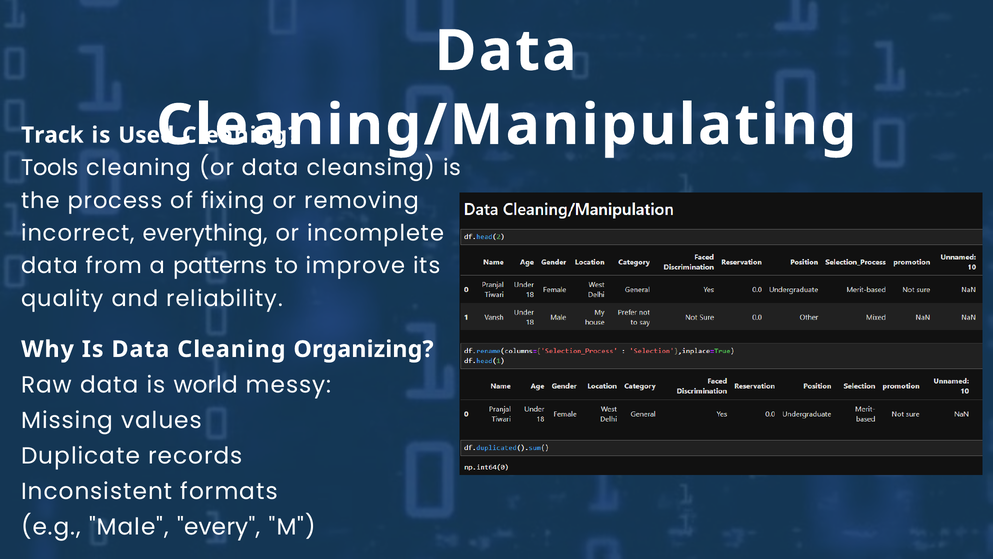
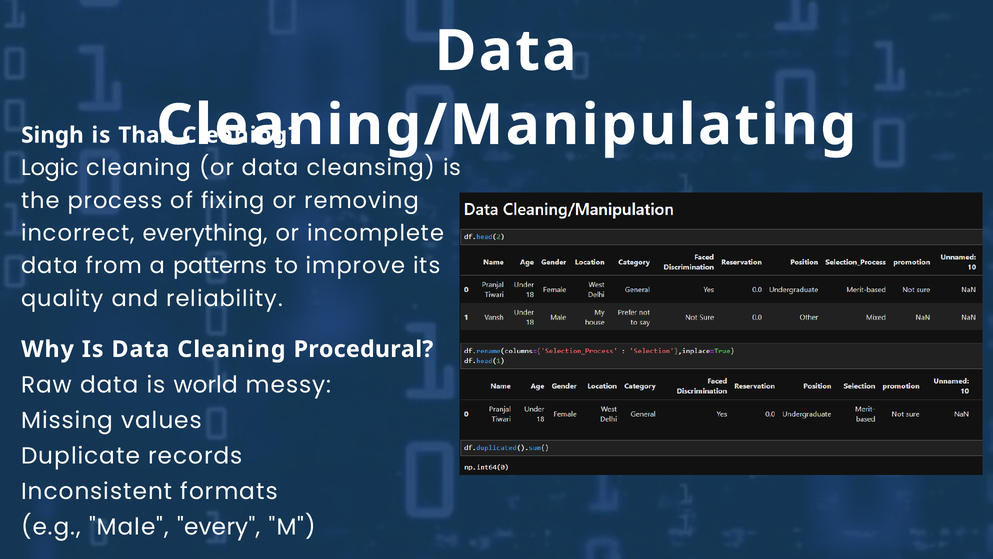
Track: Track -> Singh (52, 135)
Used: Used -> Than (146, 135)
Tools: Tools -> Logic (50, 168)
Organizing: Organizing -> Procedural (363, 349)
